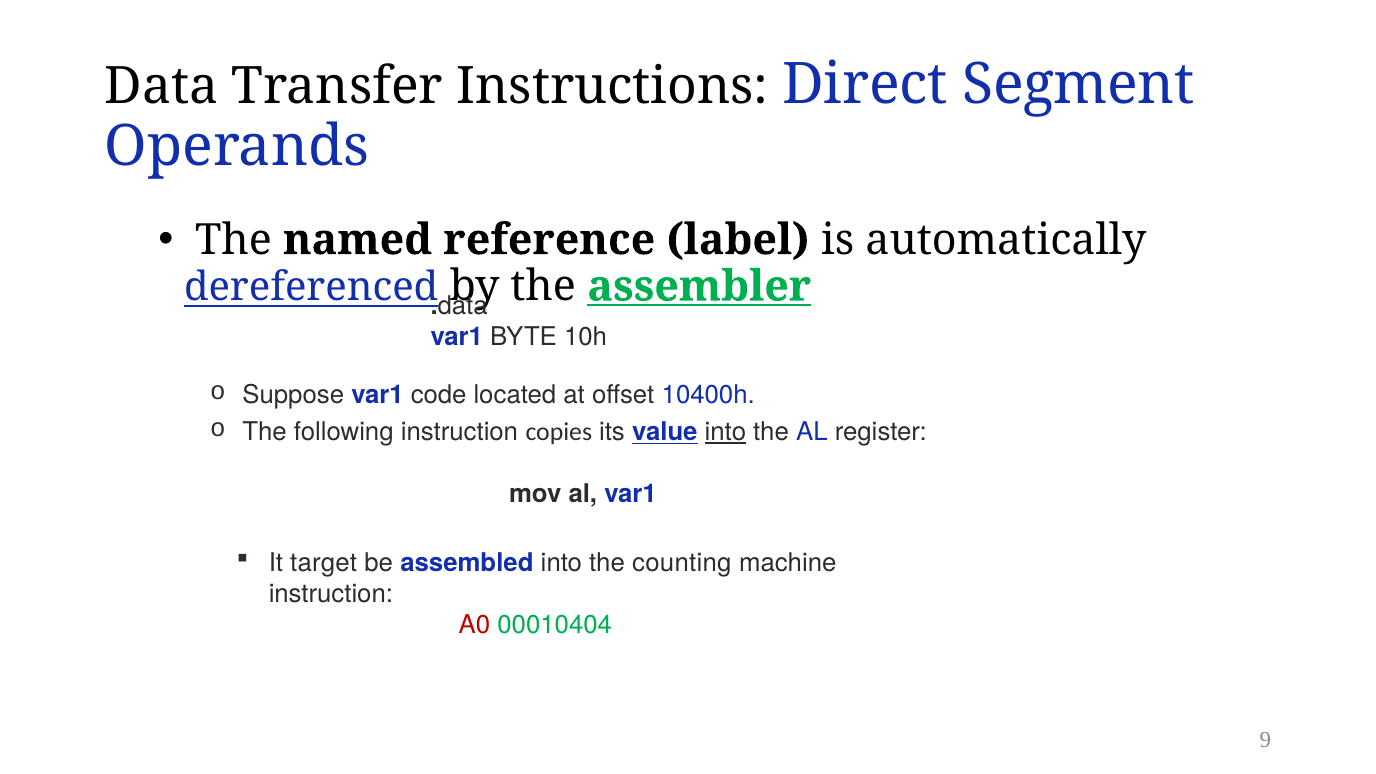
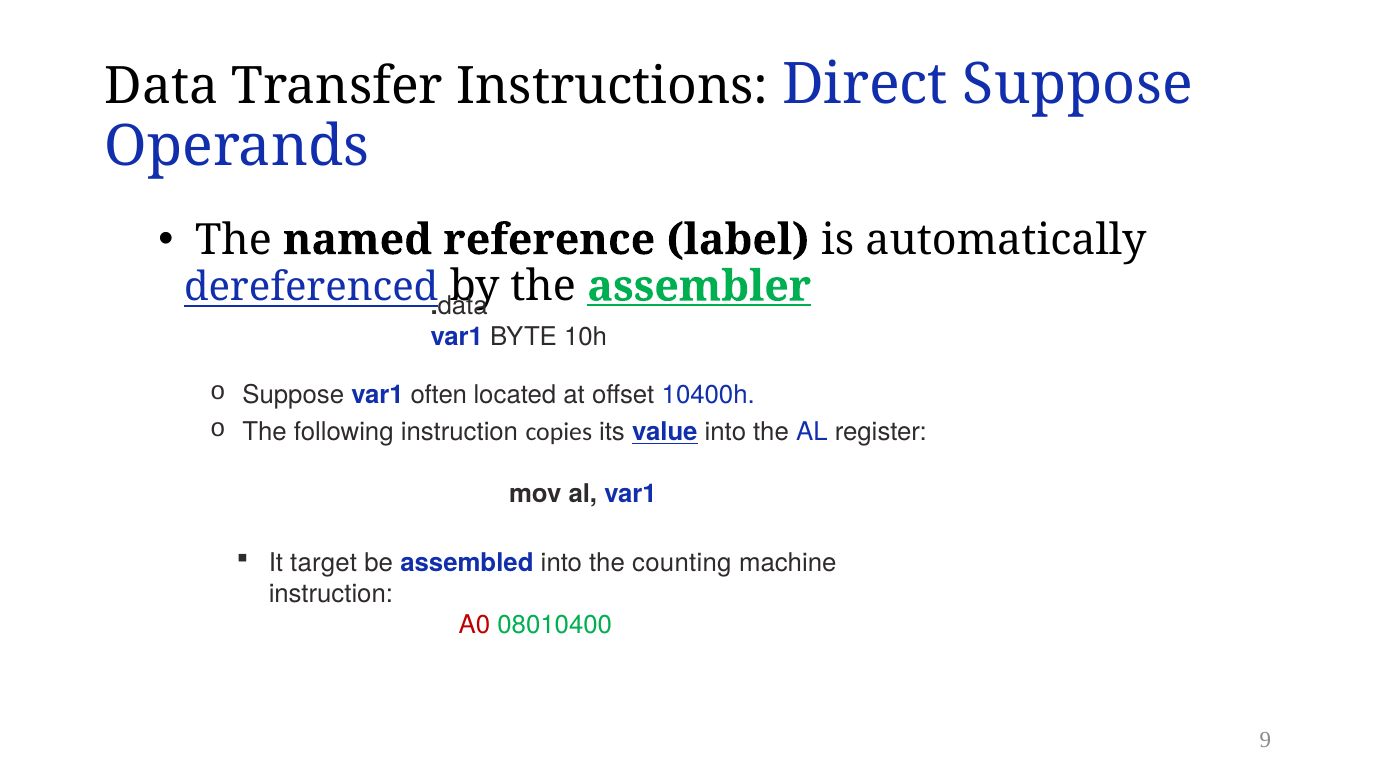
Direct Segment: Segment -> Suppose (1078, 85)
code: code -> often (439, 395)
into underline: present -> none (725, 432)
00010404: 00010404 -> 08010400 (555, 625)
